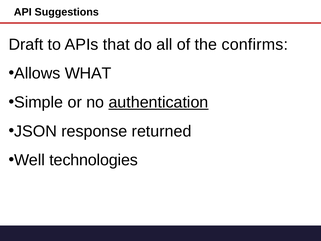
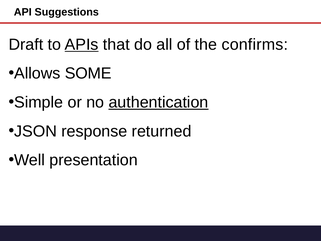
APIs underline: none -> present (82, 44)
WHAT: WHAT -> SOME (88, 73)
technologies: technologies -> presentation (94, 160)
